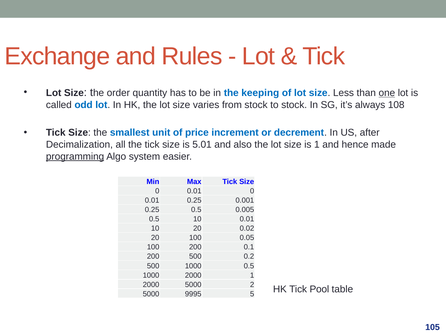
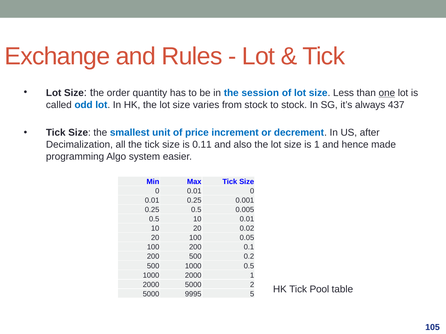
keeping: keeping -> session (260, 93)
108: 108 -> 437 (396, 105)
5.01: 5.01 -> 0.11 (202, 145)
programming underline: present -> none (75, 157)
